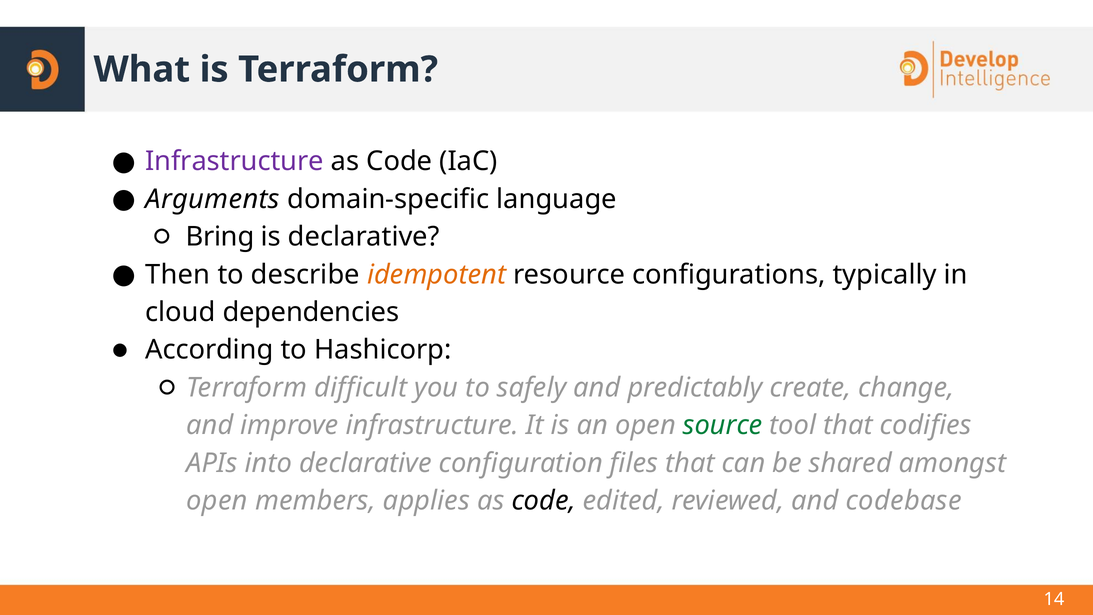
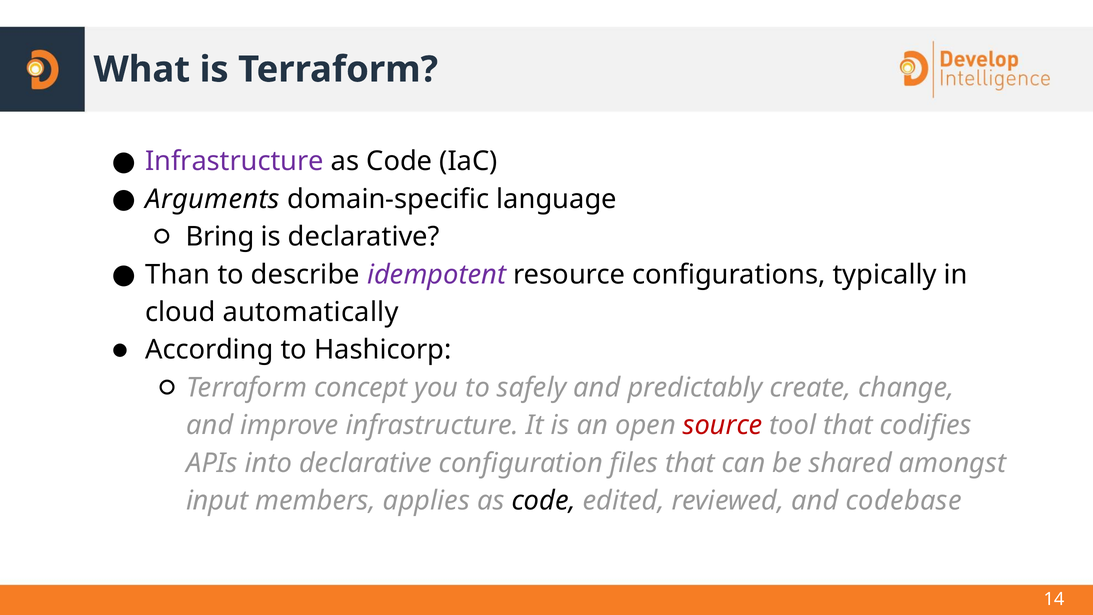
Then: Then -> Than (178, 274)
idempotent colour: orange -> purple (437, 274)
dependencies: dependencies -> automatically (311, 312)
difficult: difficult -> concept (361, 388)
source colour: green -> red (723, 425)
open: open -> input (217, 501)
